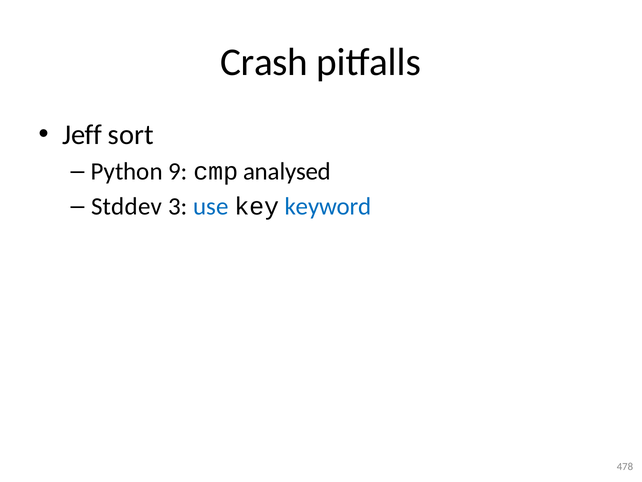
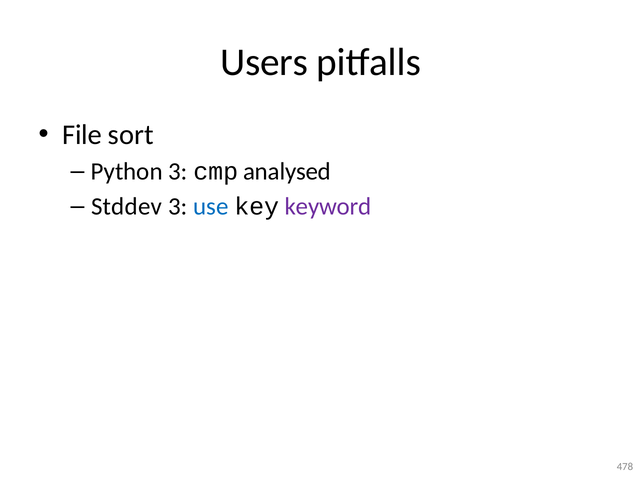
Crash: Crash -> Users (264, 62)
Jeff: Jeff -> File (82, 135)
Python 9: 9 -> 3 (178, 172)
keyword colour: blue -> purple (328, 207)
